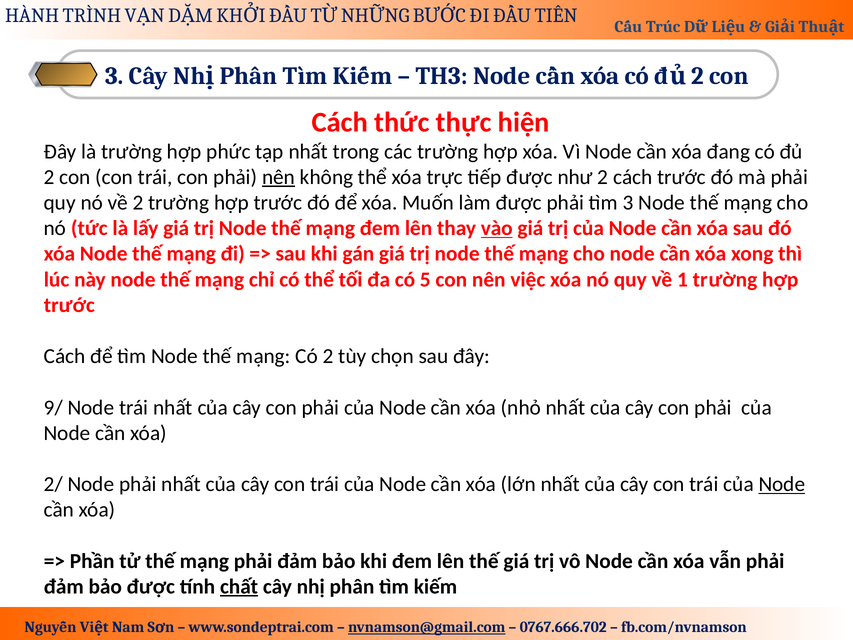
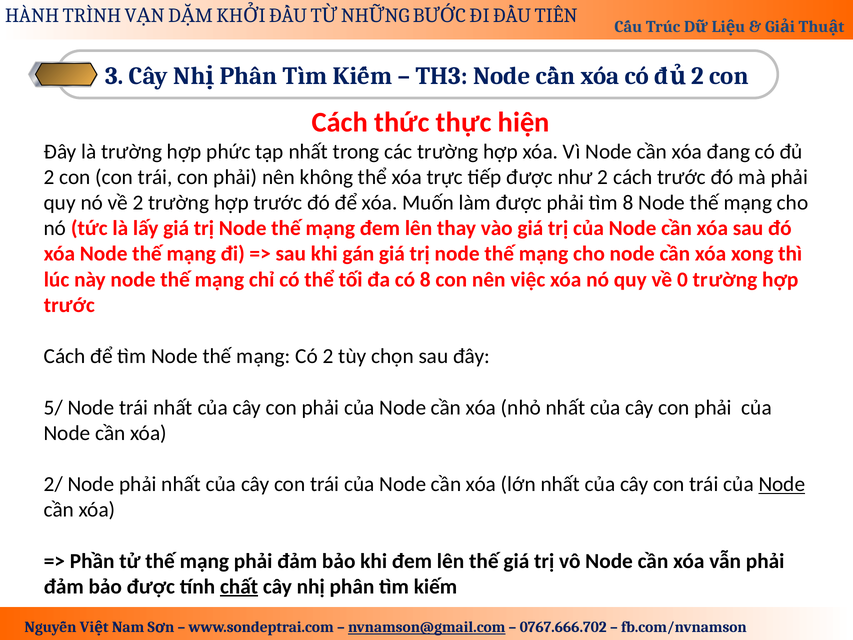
nên underline: present -> none (279, 177)
tìm 3: 3 -> 8 (628, 203)
vào underline: present -> none (497, 228)
có 5: 5 -> 8 (425, 279)
1: 1 -> 0 (682, 279)
9/: 9/ -> 5/ (53, 407)
